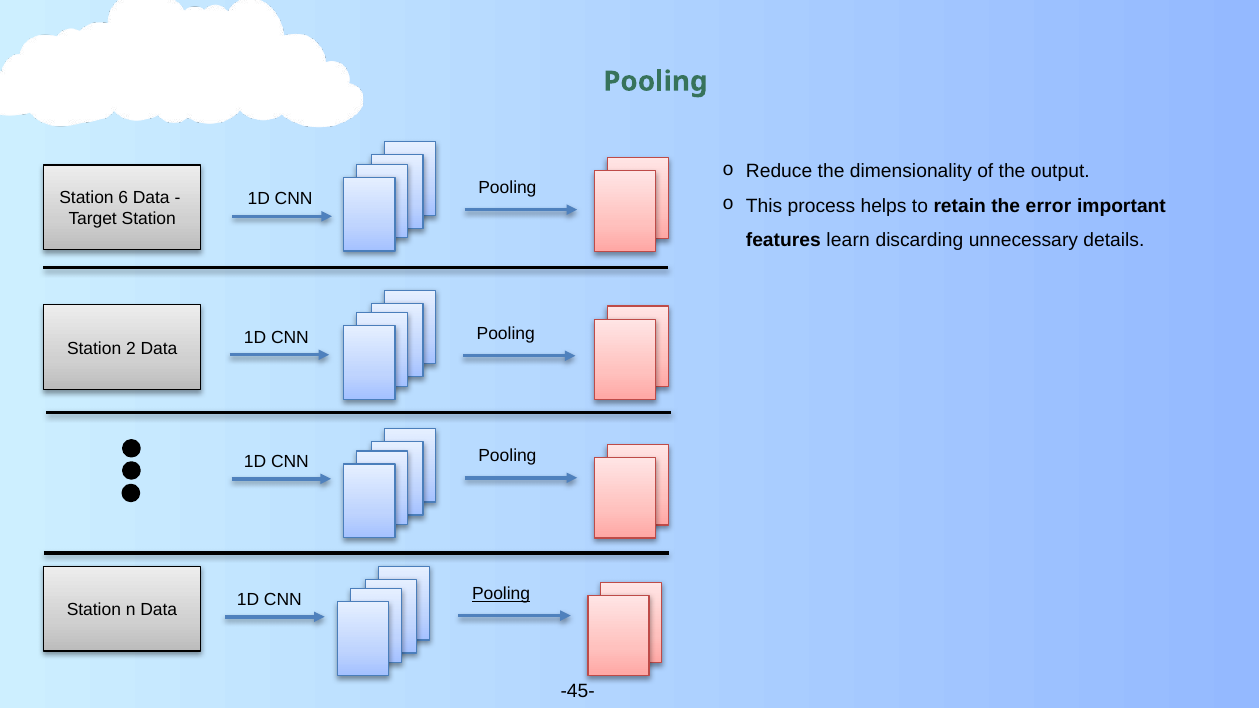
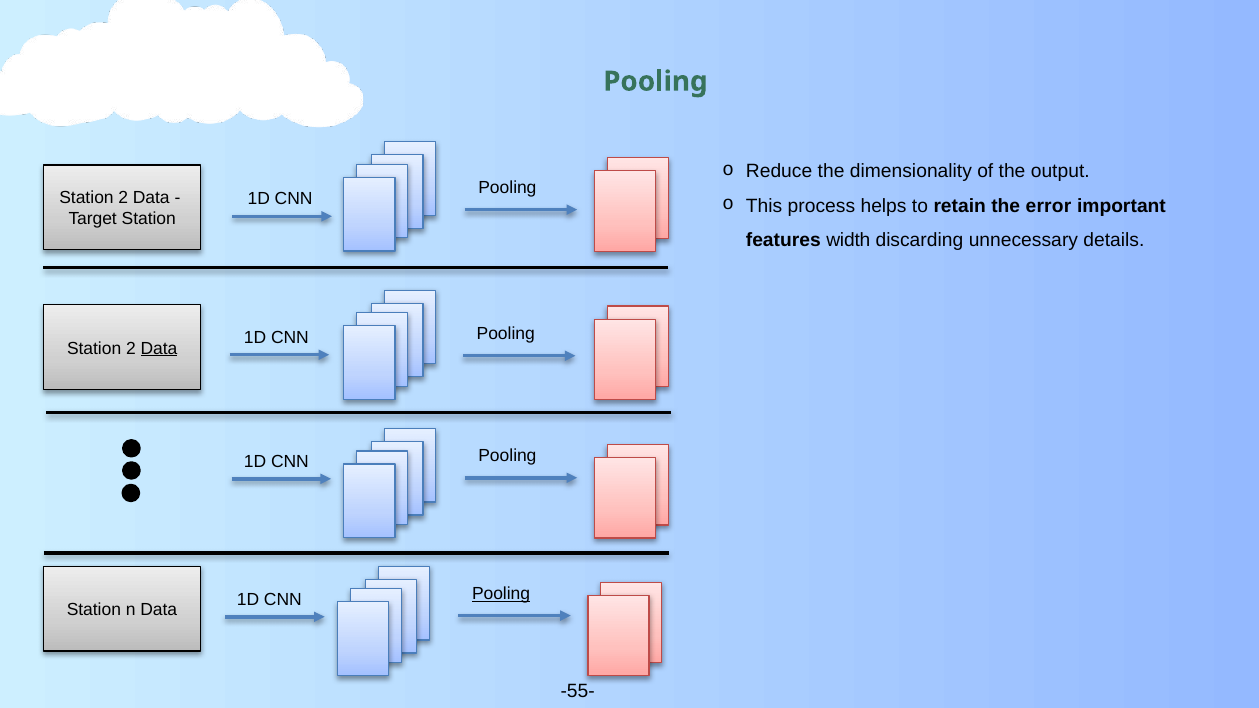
6: 6 -> 2 (123, 198)
learn: learn -> width (848, 241)
Data underline: none -> present (159, 348)
-45-: -45- -> -55- (578, 691)
